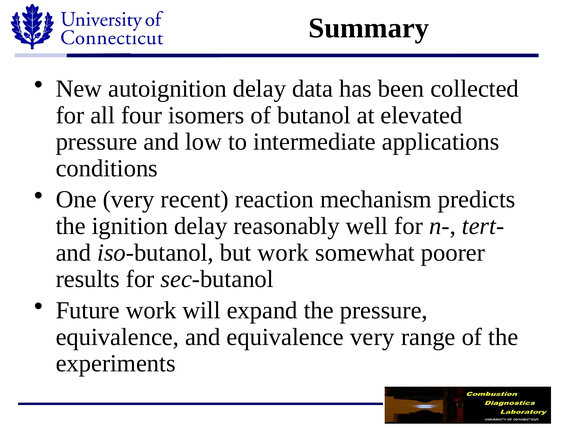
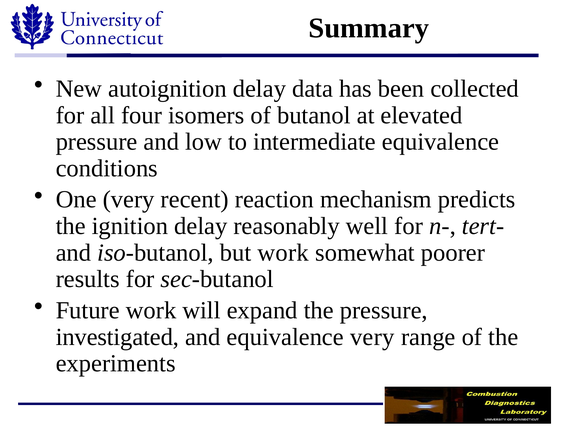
intermediate applications: applications -> equivalence (441, 142)
equivalence: equivalence -> investigated (117, 337)
